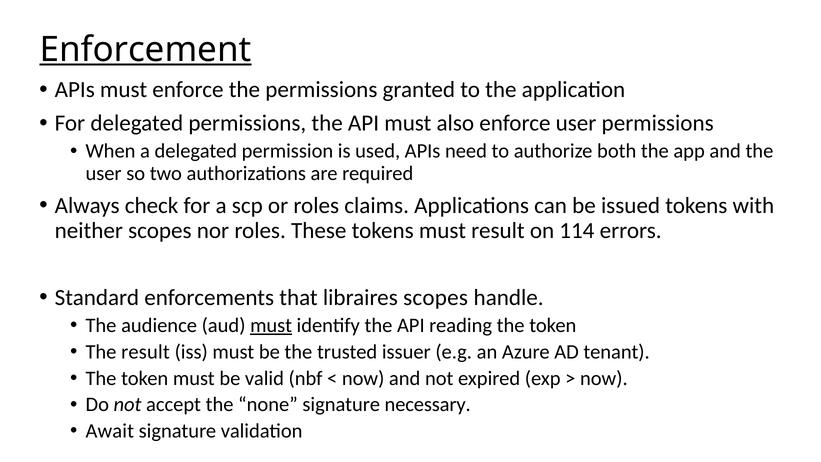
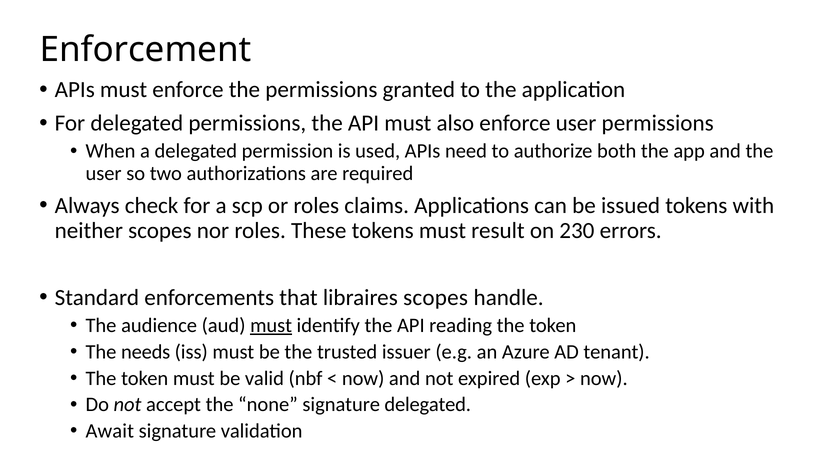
Enforcement underline: present -> none (145, 49)
114: 114 -> 230 (577, 230)
The result: result -> needs (146, 352)
signature necessary: necessary -> delegated (428, 404)
